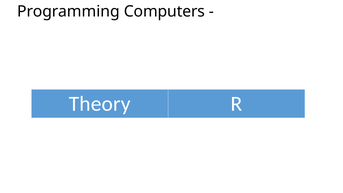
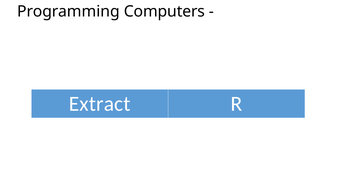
Theory: Theory -> Extract (100, 104)
